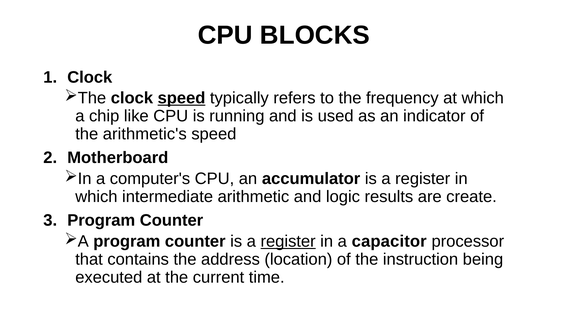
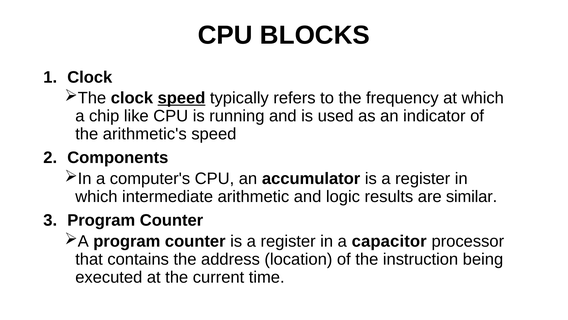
Motherboard: Motherboard -> Components (118, 158)
create: create -> similar (472, 196)
register underline: present -> none (288, 241)
